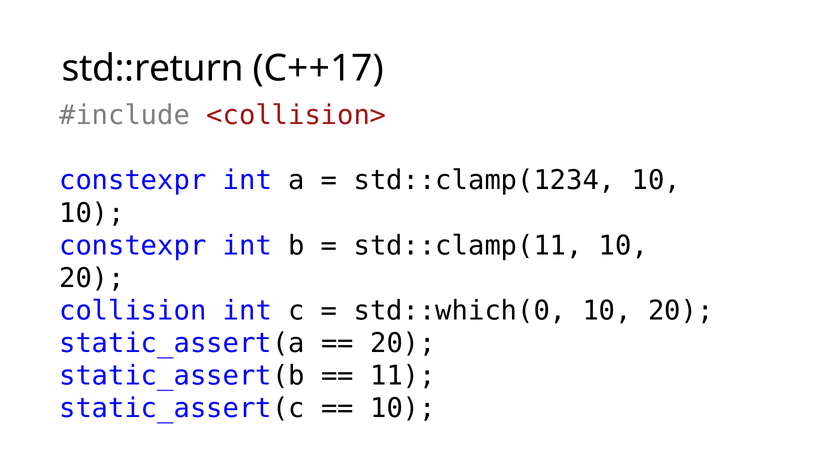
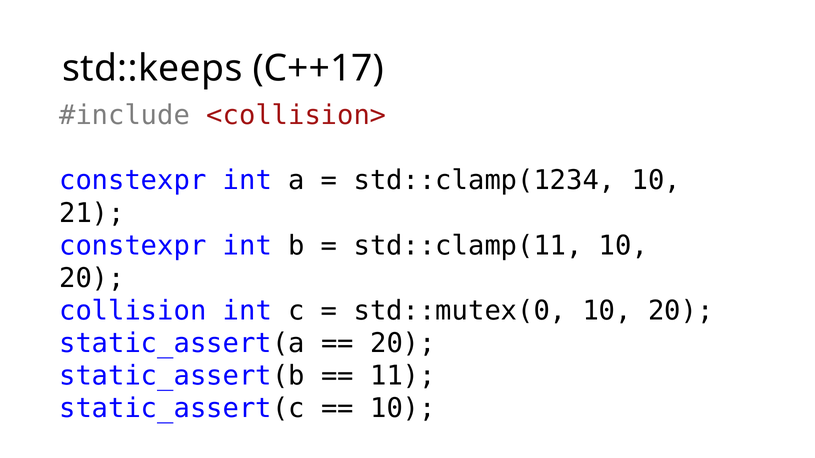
std::return: std::return -> std::keeps (152, 68)
10: 10 -> 21 (92, 213)
std::which(0: std::which(0 -> std::mutex(0 (460, 311)
